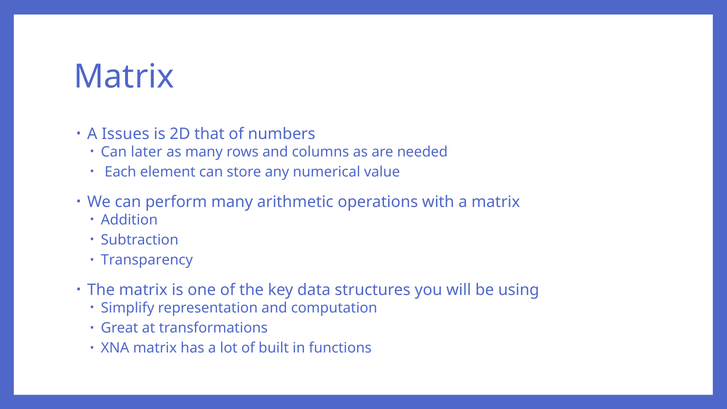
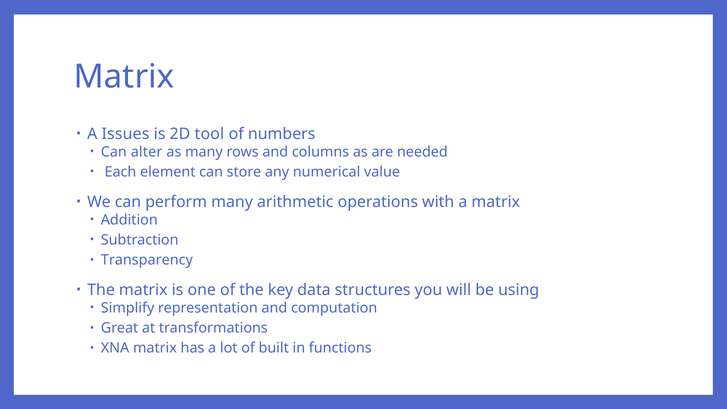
that: that -> tool (209, 134)
later: later -> alter (147, 152)
